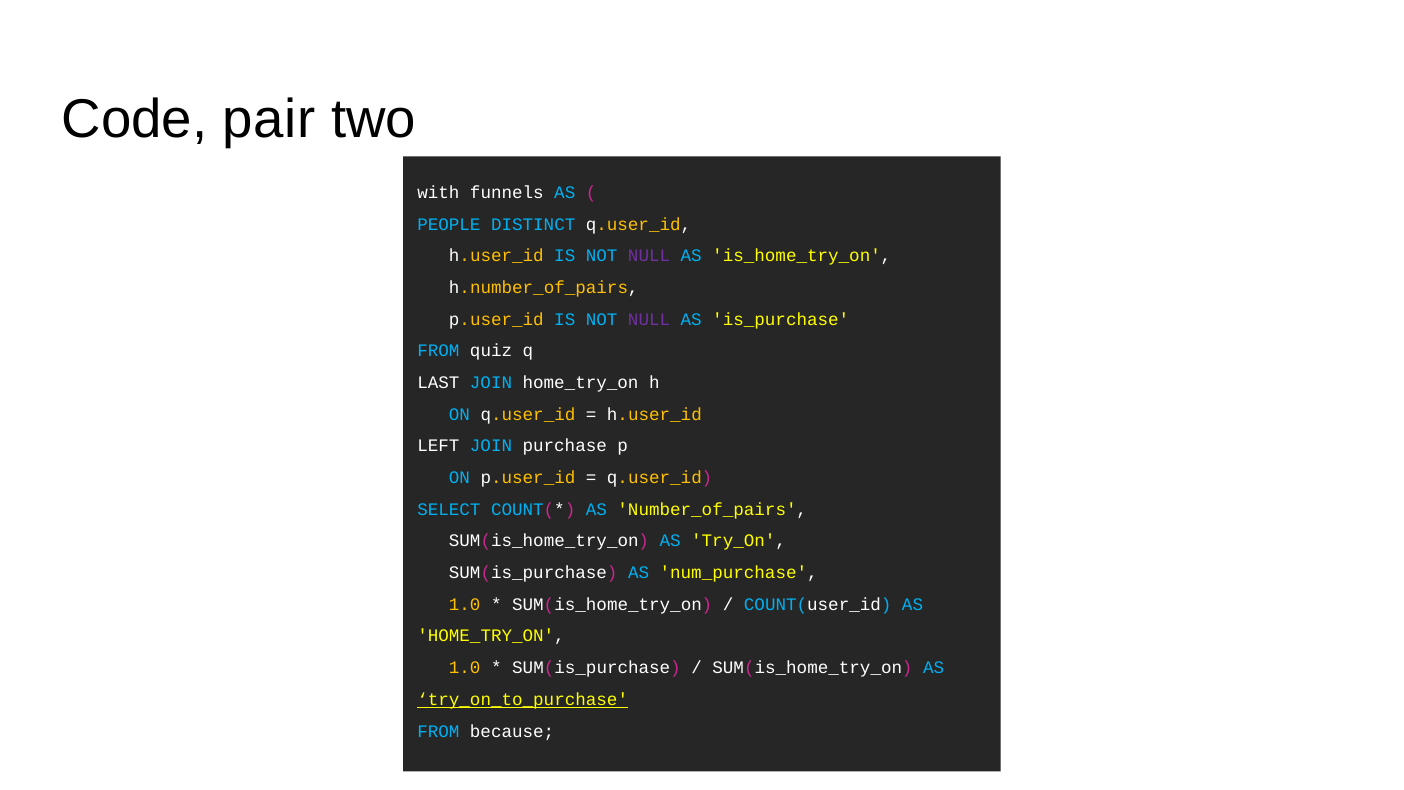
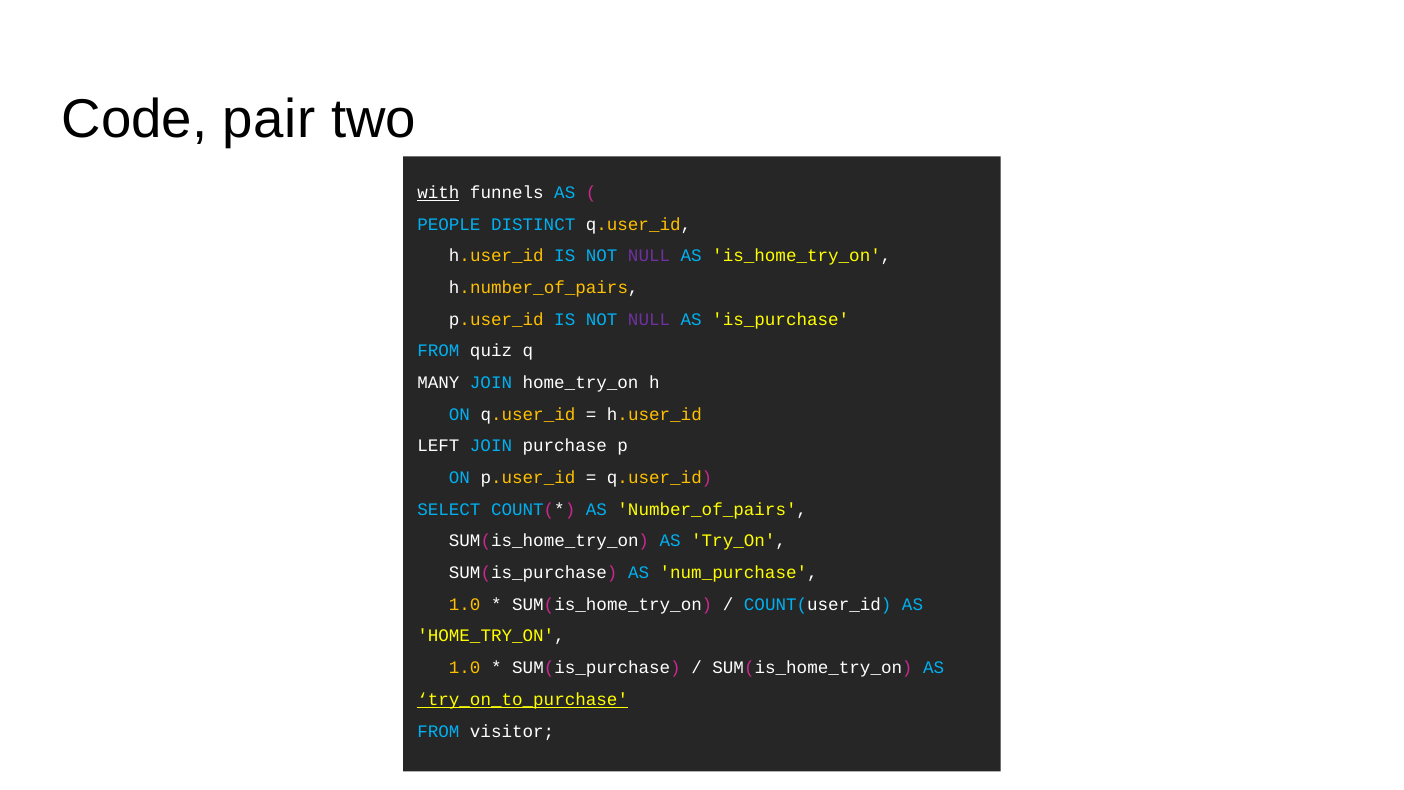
with underline: none -> present (438, 193)
LAST: LAST -> MANY (438, 383)
because: because -> visitor (512, 731)
